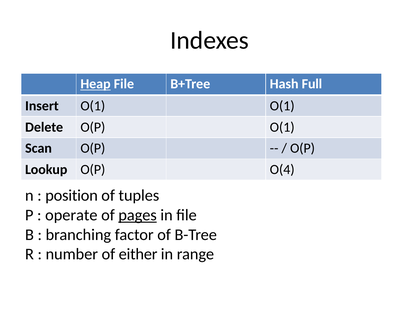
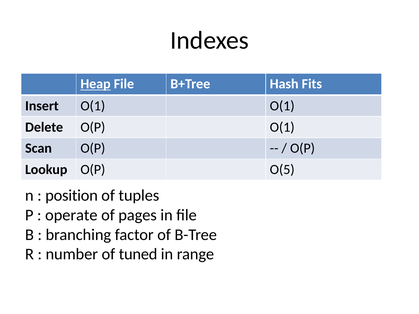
Full: Full -> Fits (312, 84)
O(4: O(4 -> O(5 (282, 170)
pages underline: present -> none (138, 215)
either: either -> tuned (138, 254)
